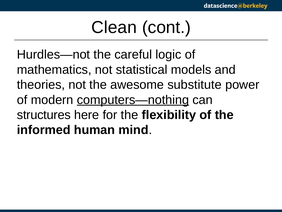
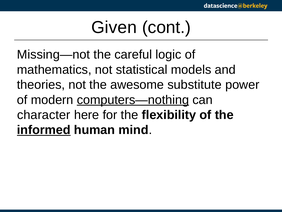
Clean: Clean -> Given (114, 27)
Hurdles—not: Hurdles—not -> Missing—not (53, 54)
structures: structures -> character (44, 115)
informed underline: none -> present (44, 130)
